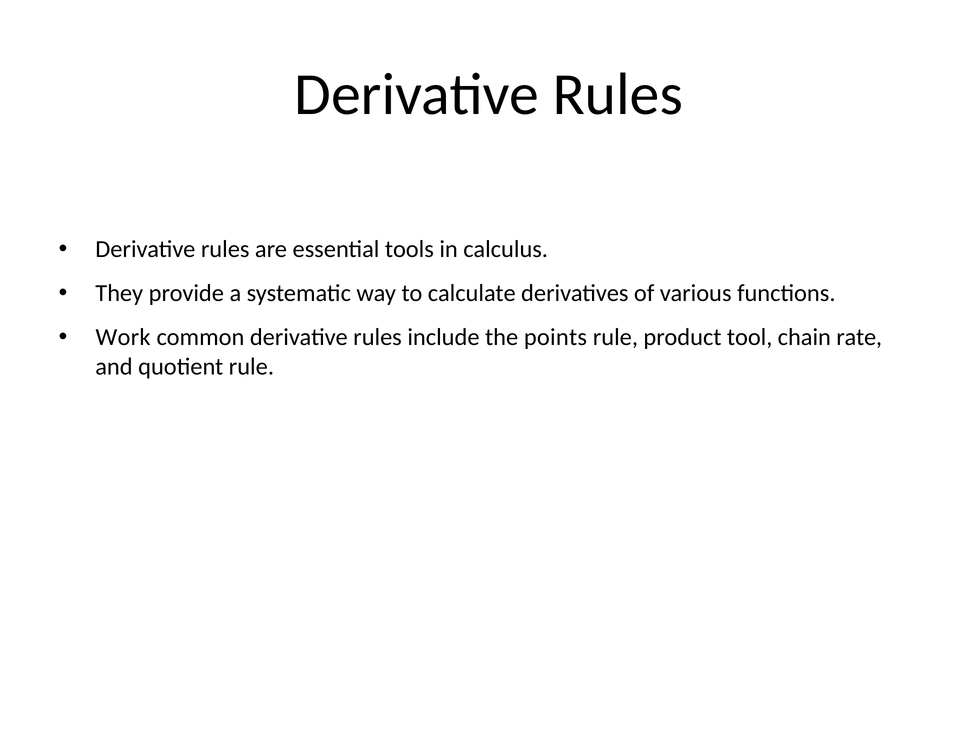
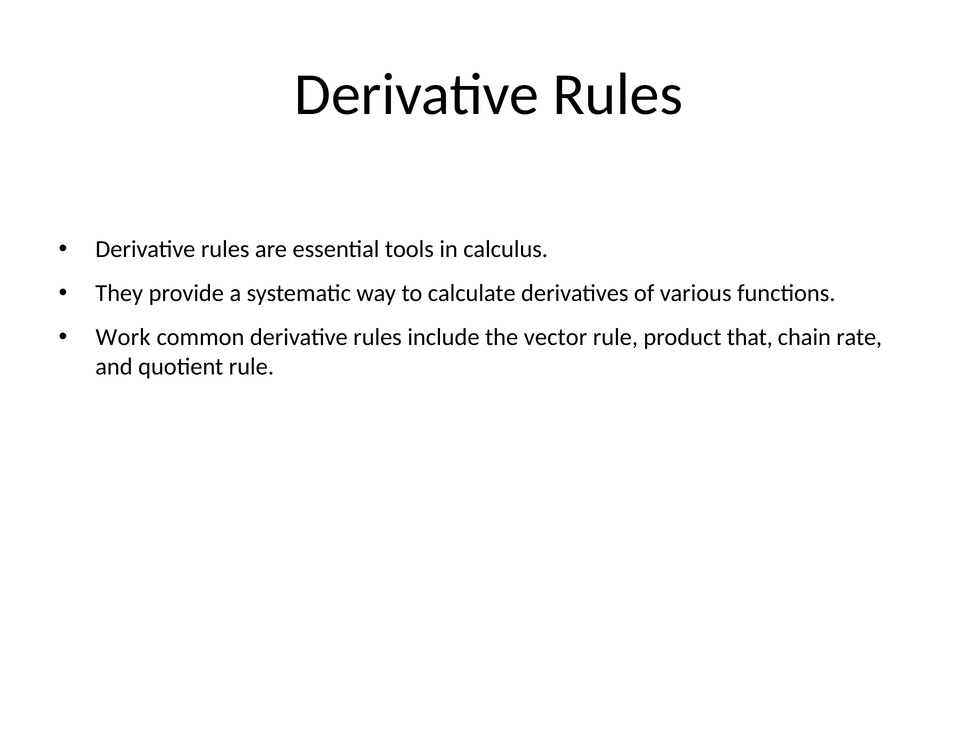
points: points -> vector (556, 338)
tool: tool -> that (750, 338)
